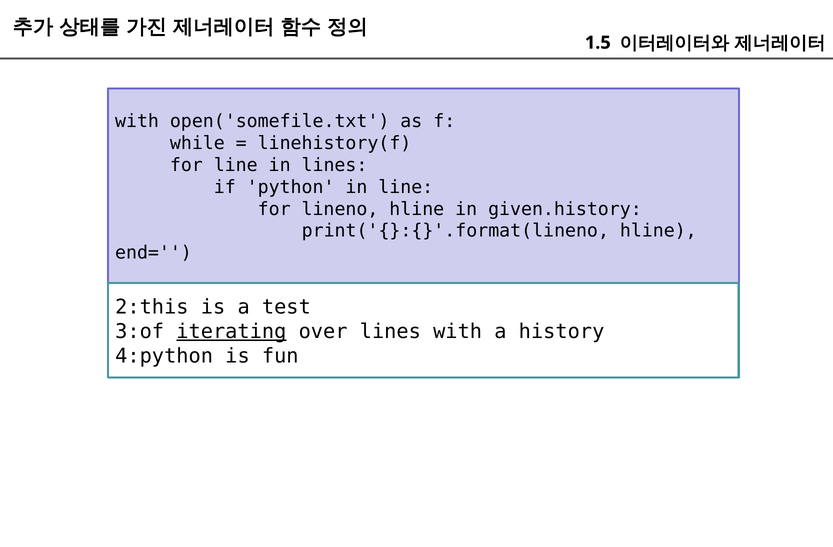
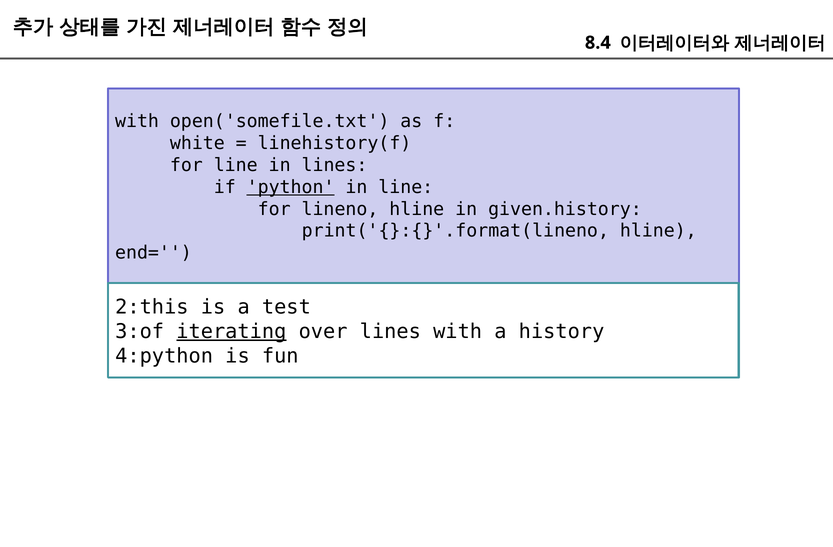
1.5: 1.5 -> 8.4 (598, 43)
while: while -> white (197, 143)
python underline: none -> present (291, 187)
